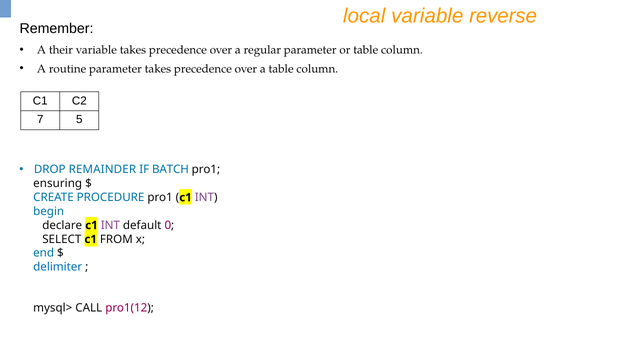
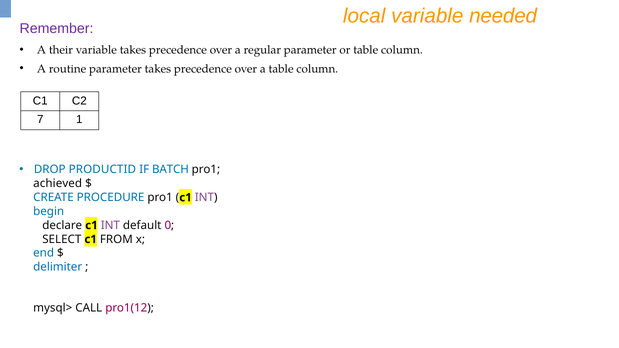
reverse: reverse -> needed (503, 16)
Remember colour: black -> purple (57, 29)
5: 5 -> 1 (79, 120)
REMAINDER: REMAINDER -> PRODUCTID (102, 170)
ensuring: ensuring -> achieved (58, 184)
